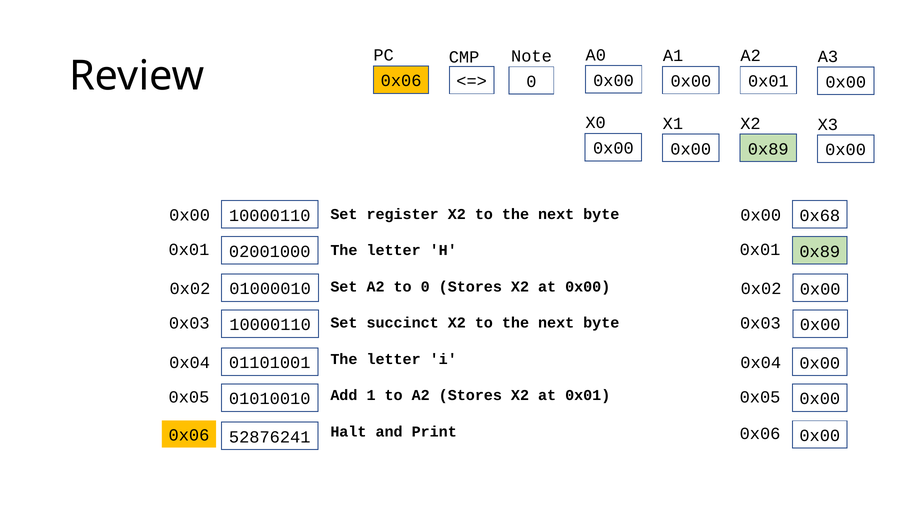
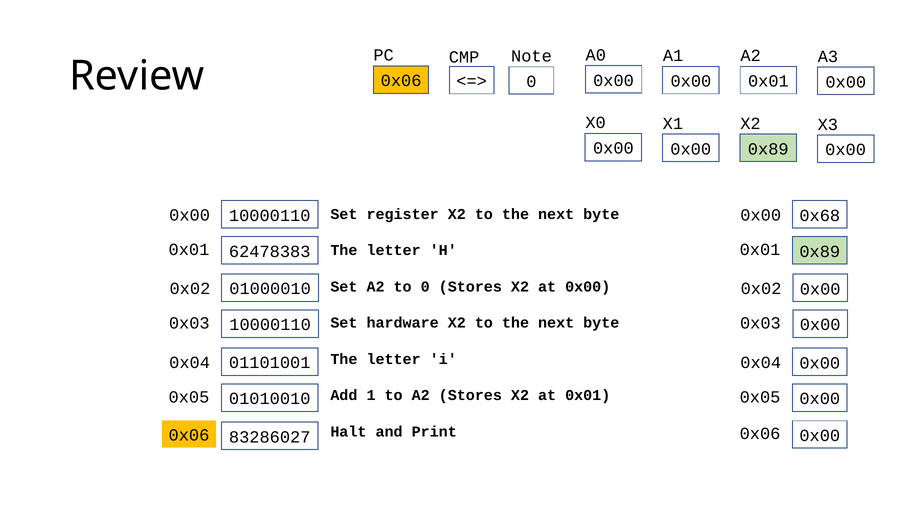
02001000: 02001000 -> 62478383 (270, 251)
succinct: succinct -> hardware (403, 323)
52876241: 52876241 -> 83286027 (270, 437)
